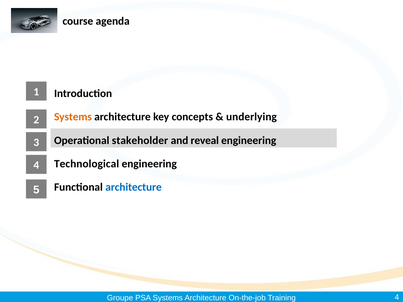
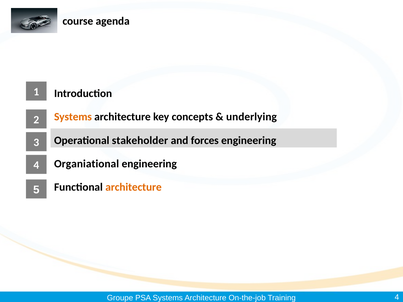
reveal: reveal -> forces (205, 140)
Technological: Technological -> Organiational (87, 164)
architecture colour: blue -> orange (134, 187)
